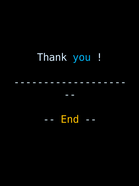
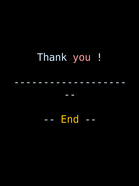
you colour: light blue -> pink (82, 57)
